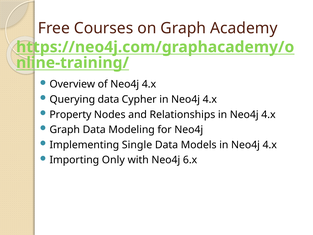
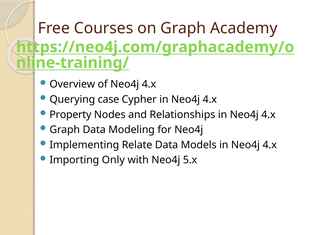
Querying data: data -> case (108, 99)
Single: Single -> Relate (137, 145)
6.x: 6.x -> 5.x (190, 160)
